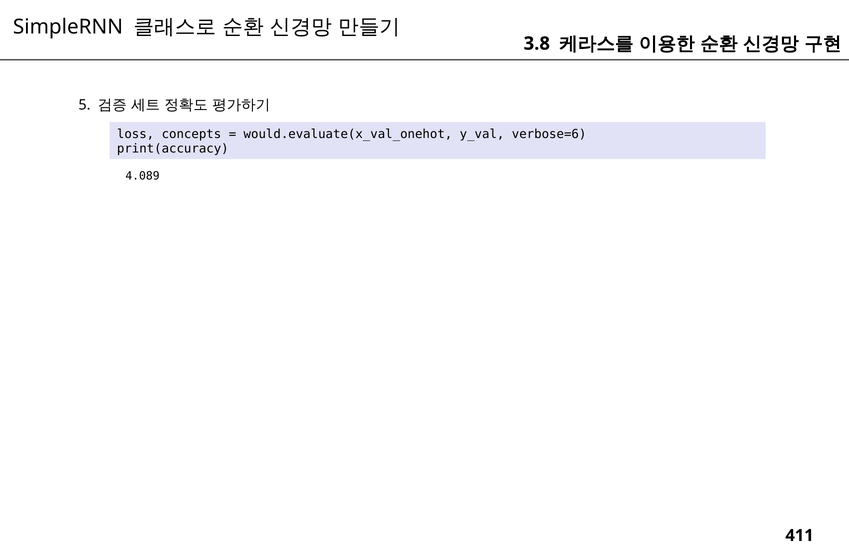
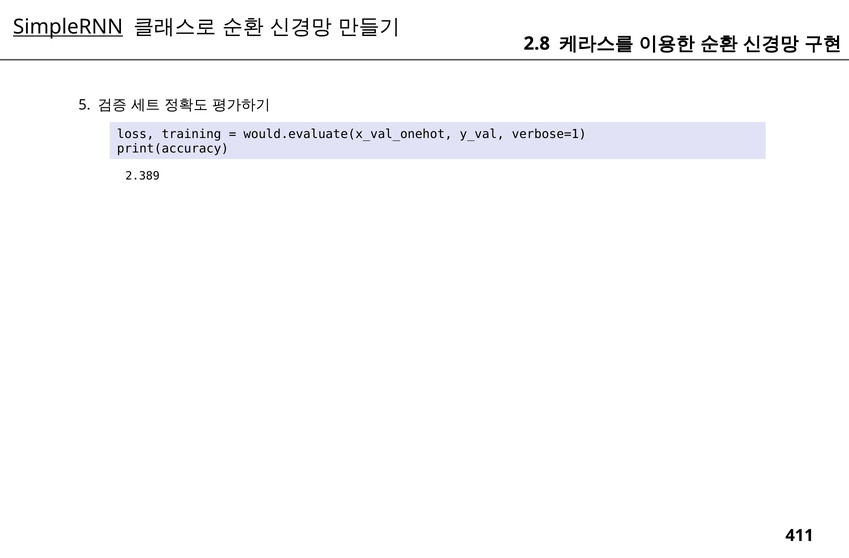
SimpleRNN underline: none -> present (68, 27)
3.8: 3.8 -> 2.8 (537, 44)
concepts: concepts -> training (191, 134)
verbose=6: verbose=6 -> verbose=1 (549, 134)
4.089: 4.089 -> 2.389 (143, 176)
